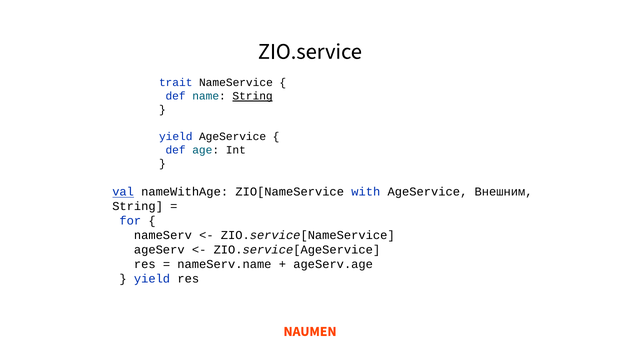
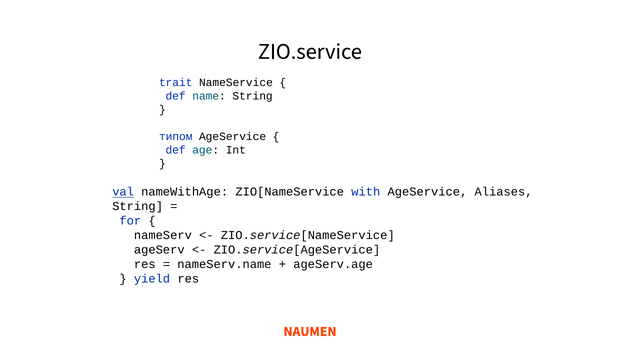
String underline: present -> none (253, 96)
yield: yield -> типом (176, 137)
Внешним: Внешним -> Aliases (504, 192)
